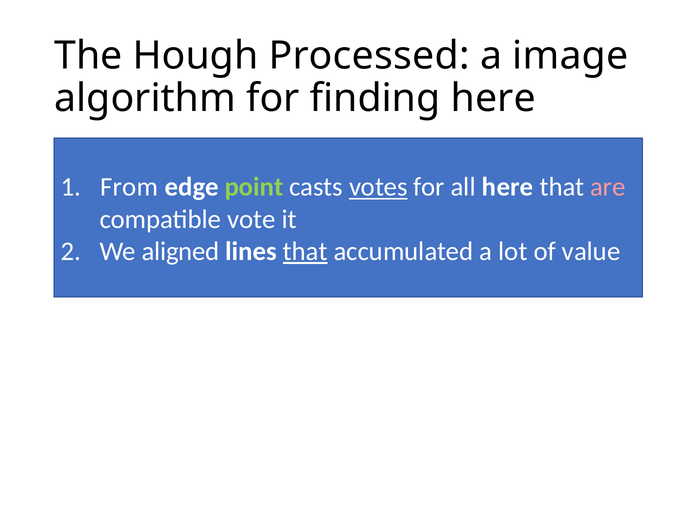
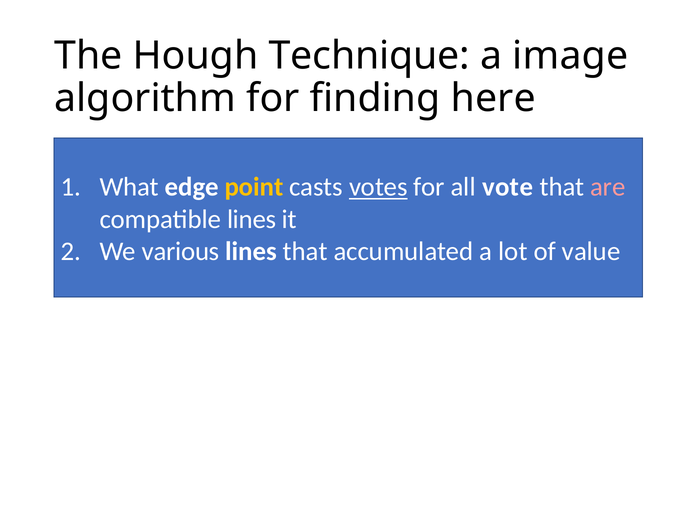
Processed: Processed -> Technique (369, 56)
From: From -> What (129, 187)
point colour: light green -> yellow (254, 187)
all here: here -> vote (508, 187)
compatible vote: vote -> lines (252, 219)
aligned: aligned -> various (181, 252)
that underline: present -> none (305, 252)
